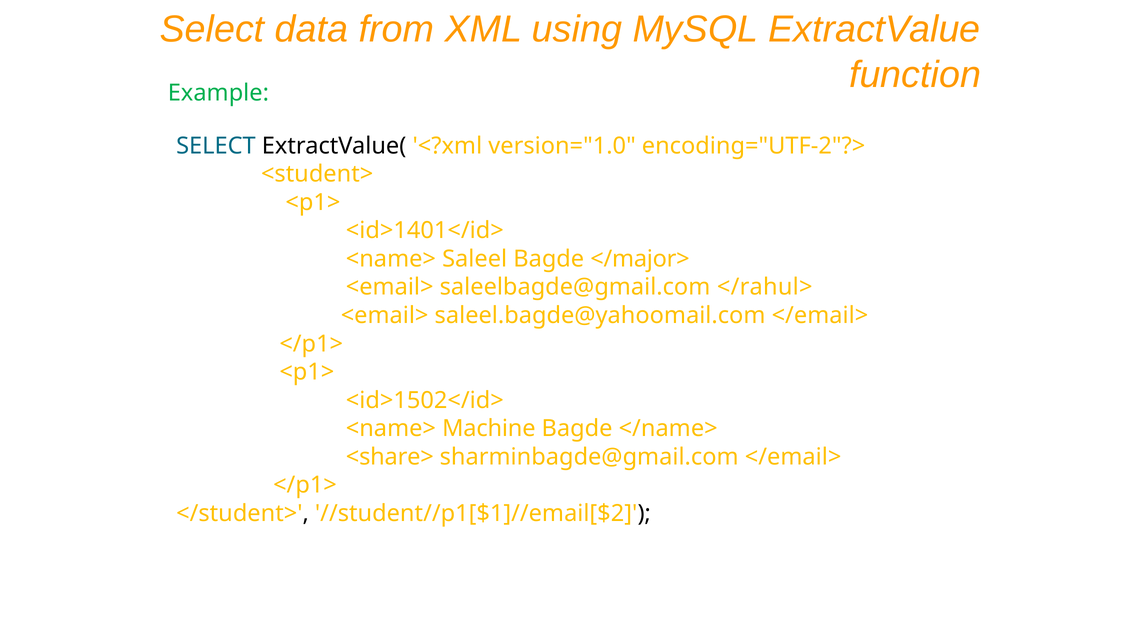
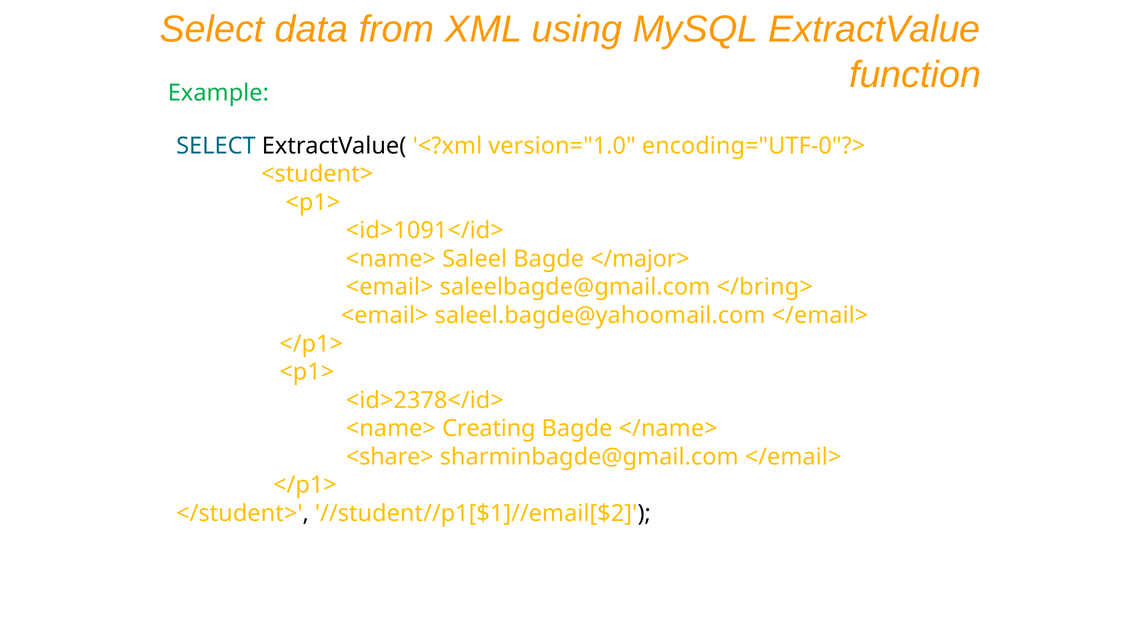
encoding="UTF-2"?>: encoding="UTF-2"?> -> encoding="UTF-0"?> (754, 146)
<id>1401</id>: <id>1401</id> -> <id>1091</id> (425, 231)
</rahul>: </rahul> -> </bring> (765, 287)
<id>1502</id>: <id>1502</id> -> <id>2378</id> (425, 400)
Machine: Machine -> Creating (489, 429)
